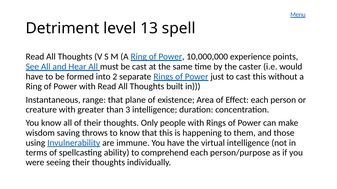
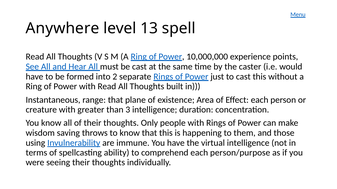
Detriment: Detriment -> Anywhere (62, 28)
